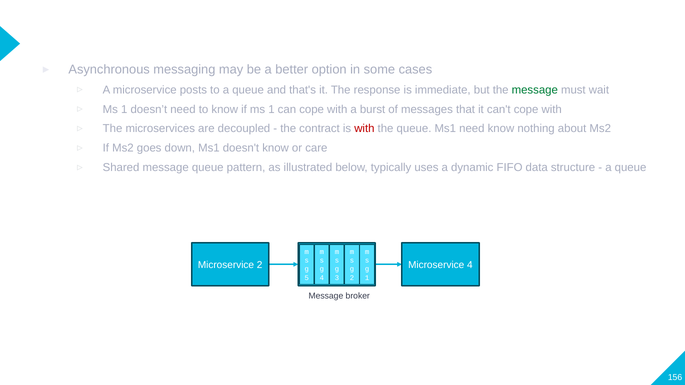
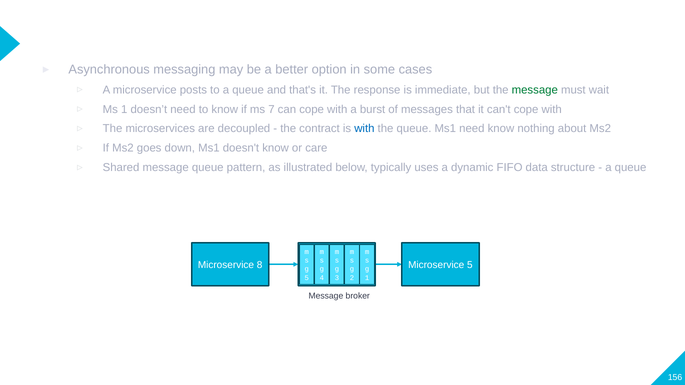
if ms 1: 1 -> 7 (271, 109)
with colour: red -> blue (364, 129)
Microservice 2: 2 -> 8 (260, 265)
Microservice 4: 4 -> 5 (470, 265)
